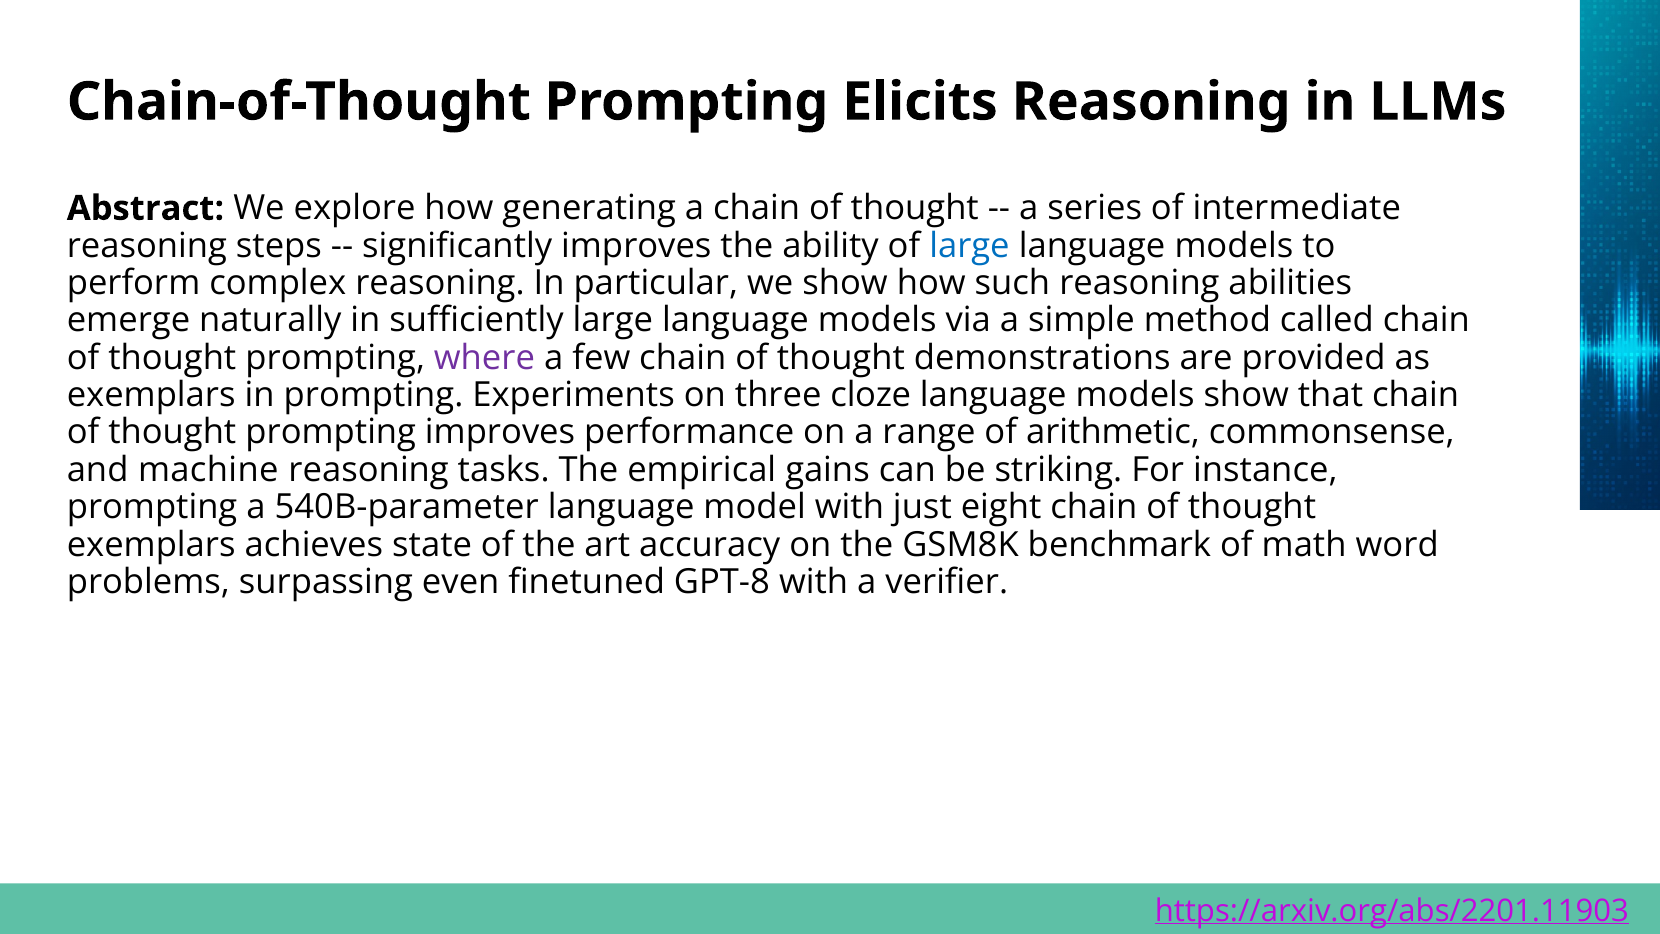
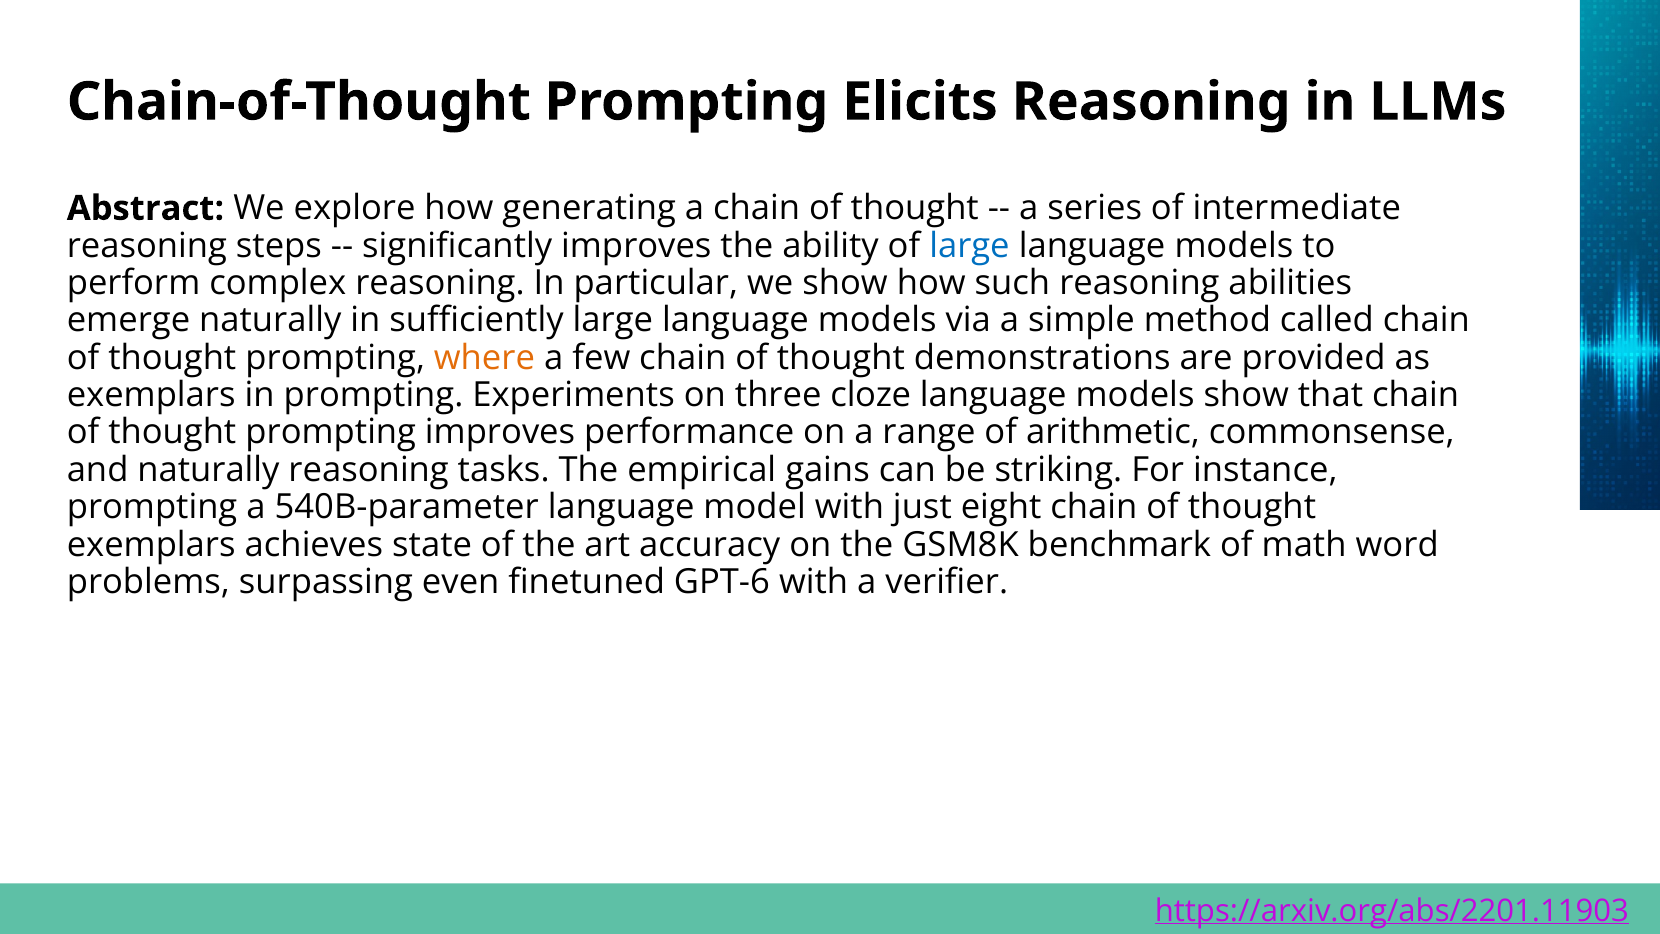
where colour: purple -> orange (484, 358)
and machine: machine -> naturally (208, 470)
GPT-8: GPT-8 -> GPT-6 (722, 582)
